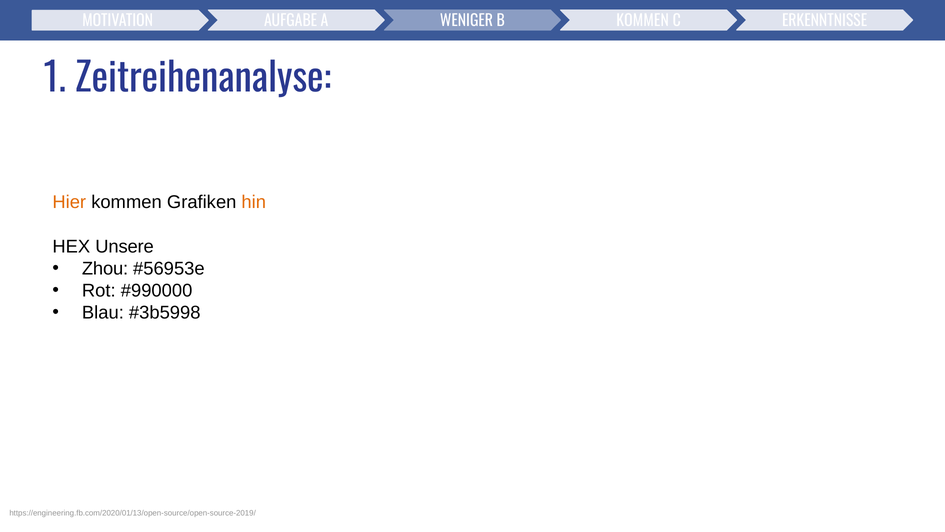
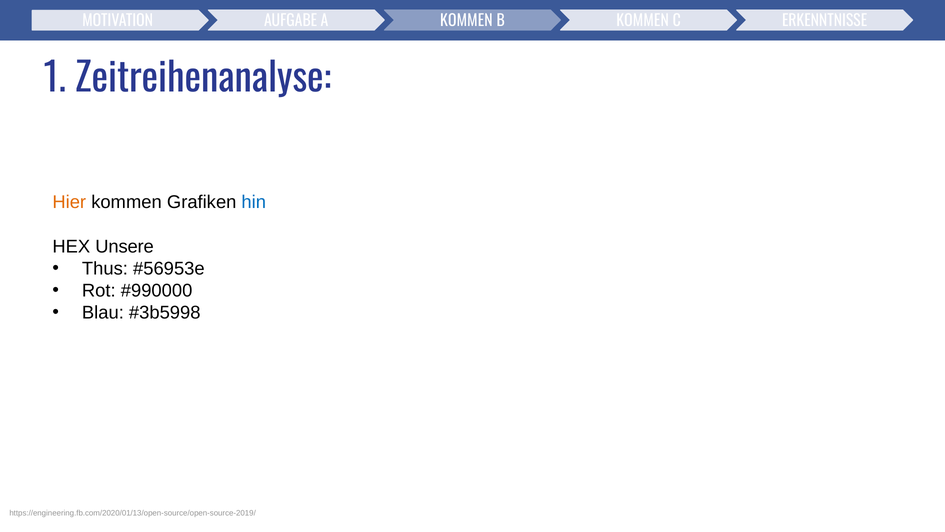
A WENIGER: WENIGER -> KOMMEN (466, 21)
hin colour: orange -> blue (254, 202)
Zhou: Zhou -> Thus (105, 268)
